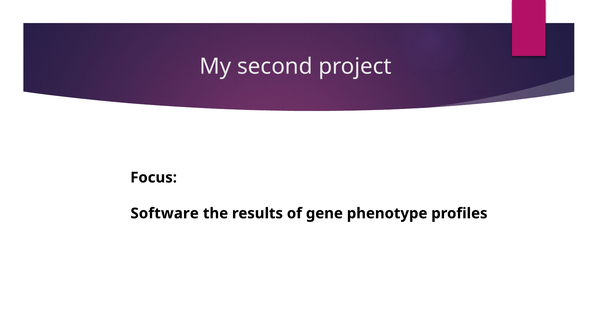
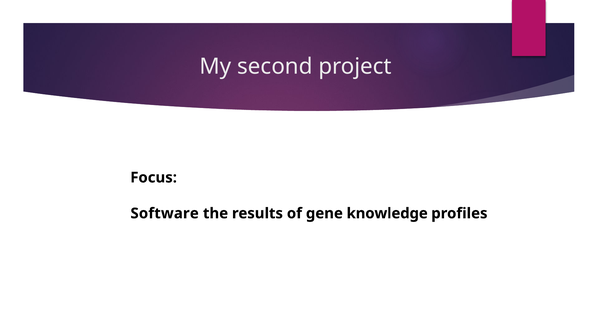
phenotype: phenotype -> knowledge (387, 214)
